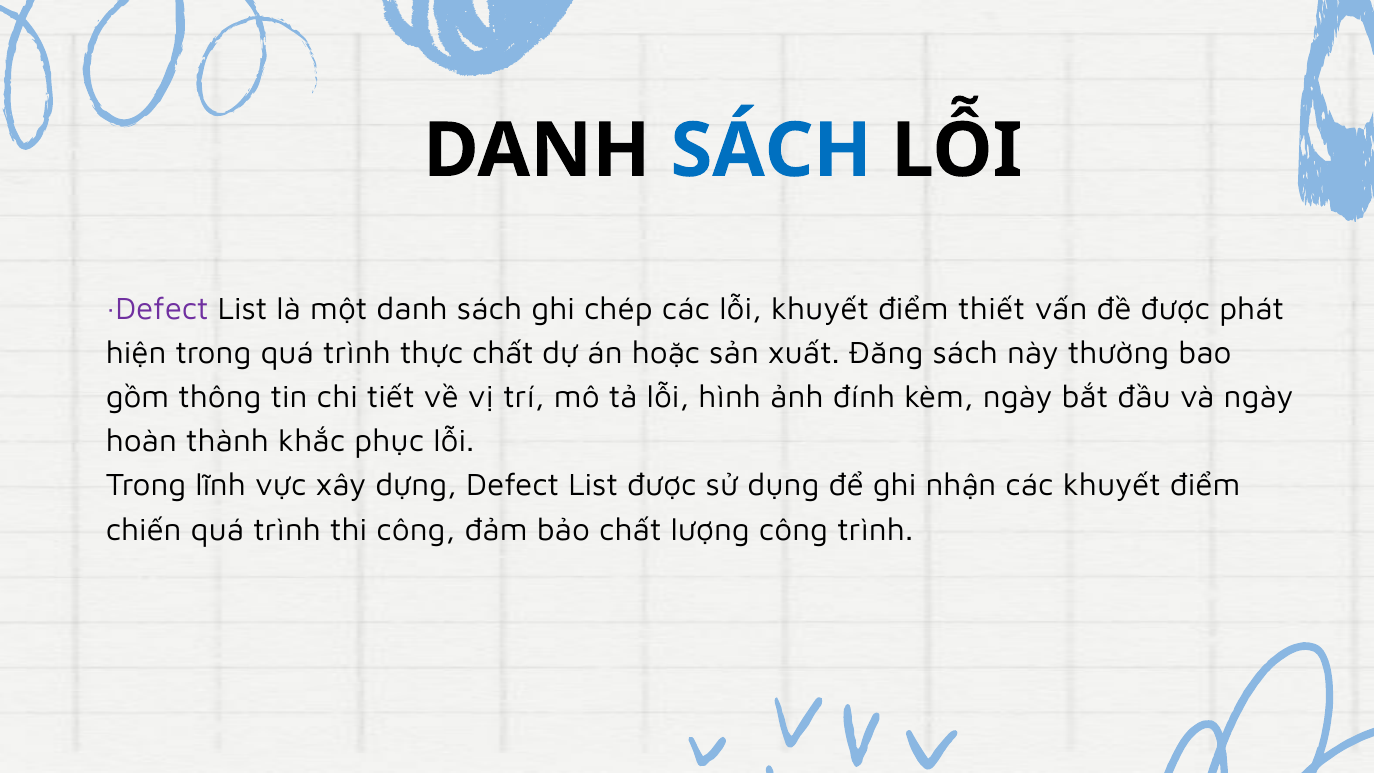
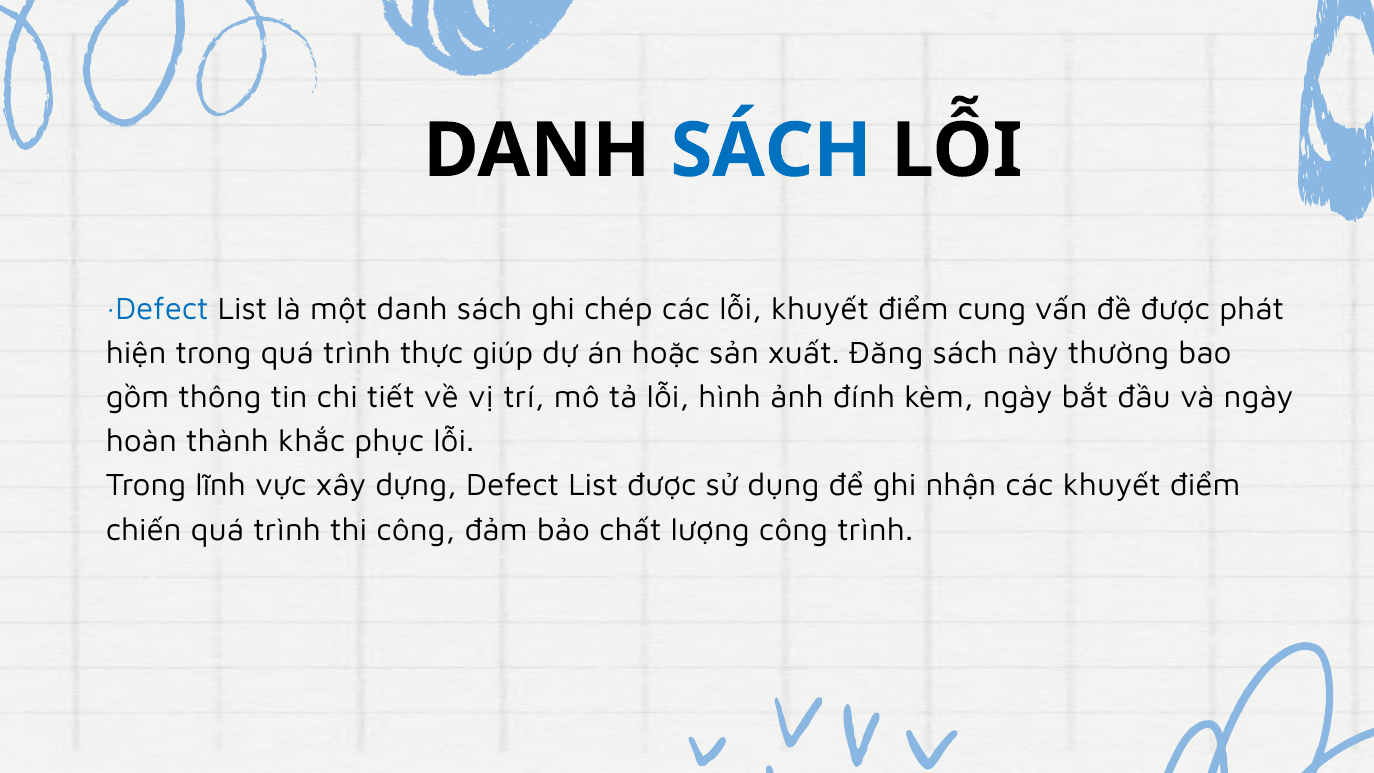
·Defect colour: purple -> blue (157, 309)
thiết: thiết -> cung (992, 309)
thực chất: chất -> giúp (503, 353)
